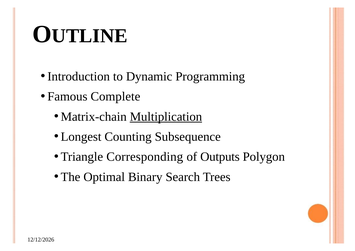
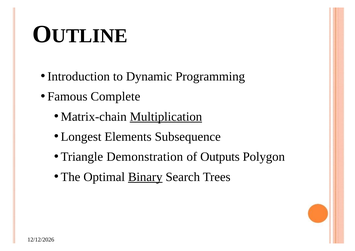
Counting: Counting -> Elements (128, 137)
Corresponding: Corresponding -> Demonstration (145, 157)
Binary underline: none -> present (145, 177)
